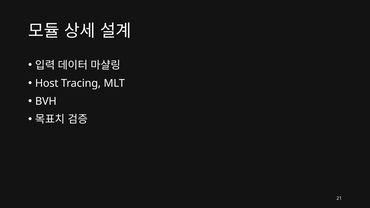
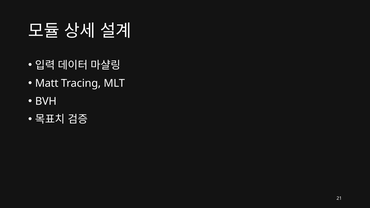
Host: Host -> Matt (47, 83)
